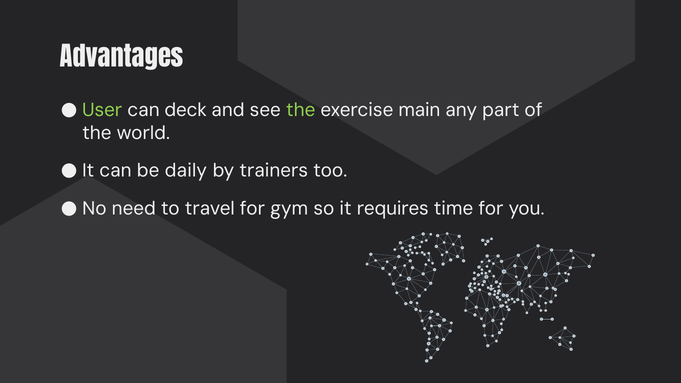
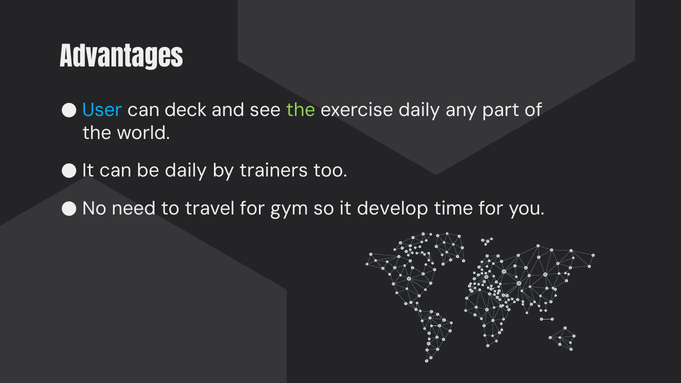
User colour: light green -> light blue (102, 110)
exercise main: main -> daily (419, 110)
requires: requires -> develop (393, 209)
